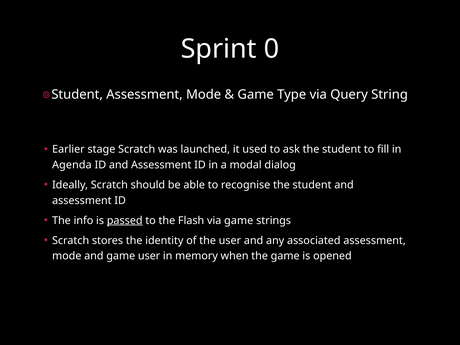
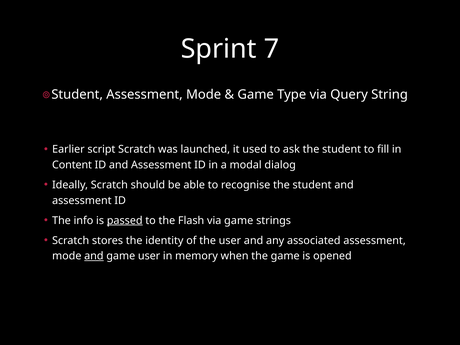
0: 0 -> 7 (271, 49)
stage: stage -> script (101, 149)
Agenda: Agenda -> Content (72, 165)
and underline: none -> present (94, 256)
